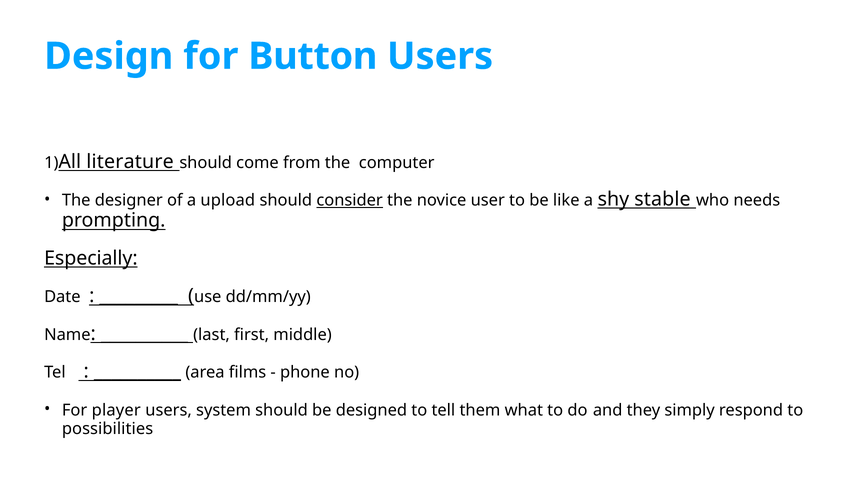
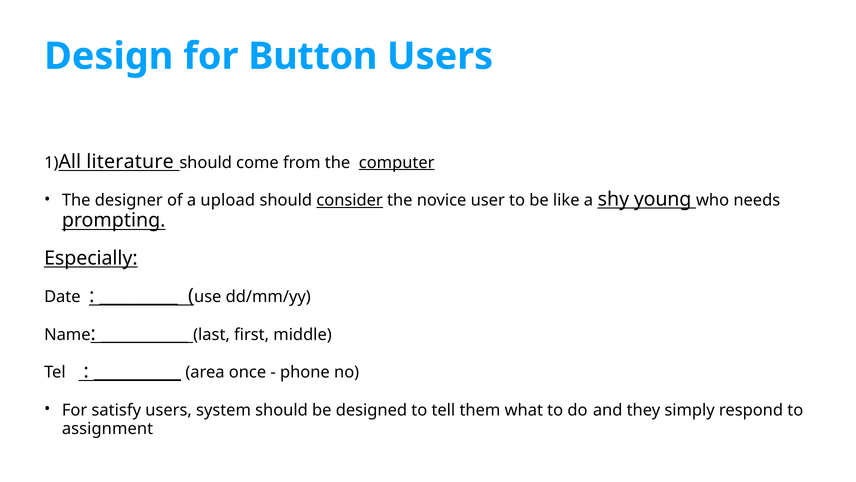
computer underline: none -> present (397, 162)
stable: stable -> young (663, 199)
films: films -> once (248, 372)
player: player -> satisfy (116, 410)
possibilities: possibilities -> assignment (108, 428)
